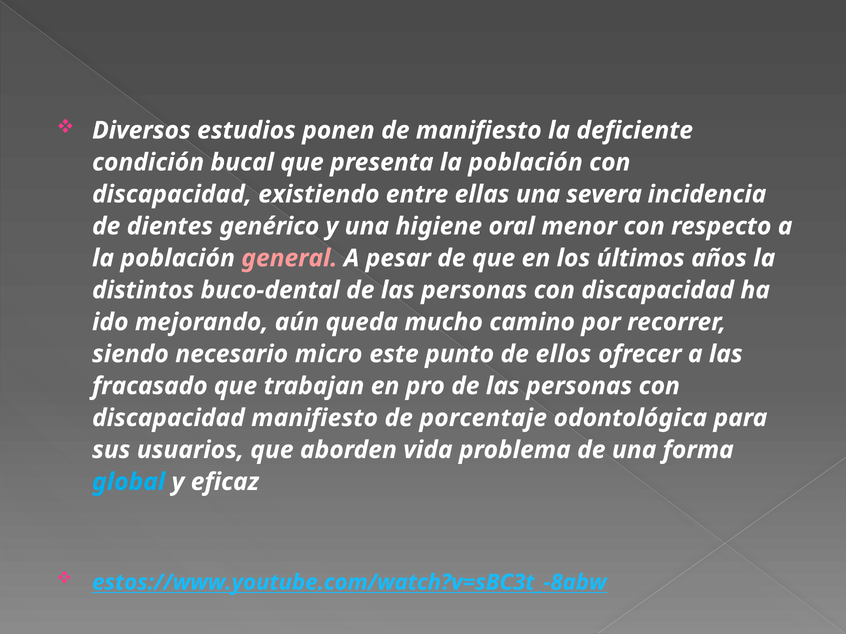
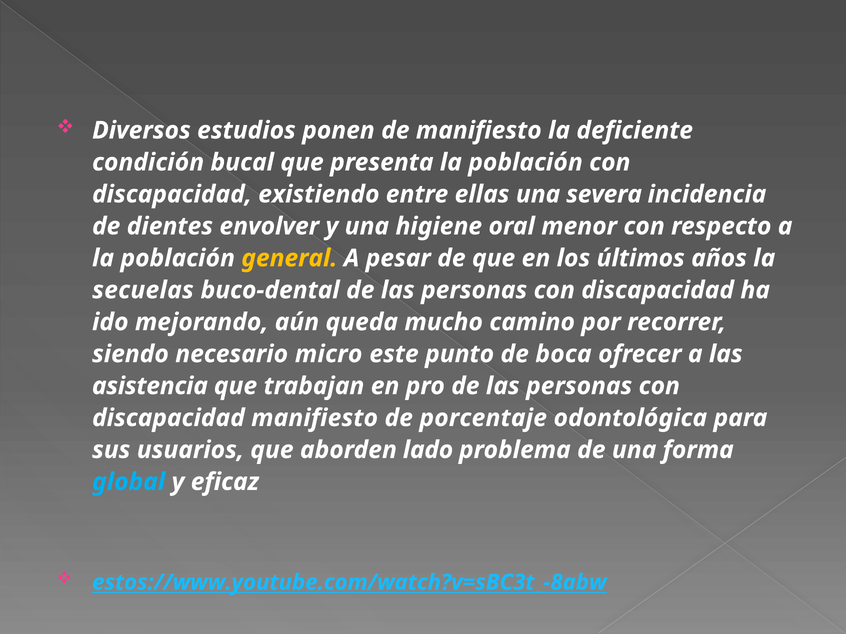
genérico: genérico -> envolver (269, 226)
general colour: pink -> yellow (289, 258)
distintos: distintos -> secuelas (143, 290)
ellos: ellos -> boca (563, 354)
fracasado: fracasado -> asistencia (150, 386)
vida: vida -> lado (428, 450)
